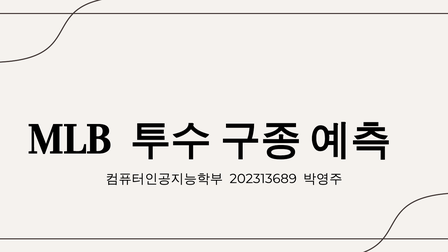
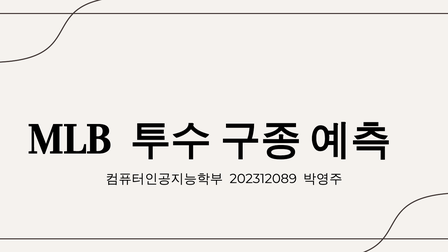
202313689: 202313689 -> 202312089 (263, 179)
